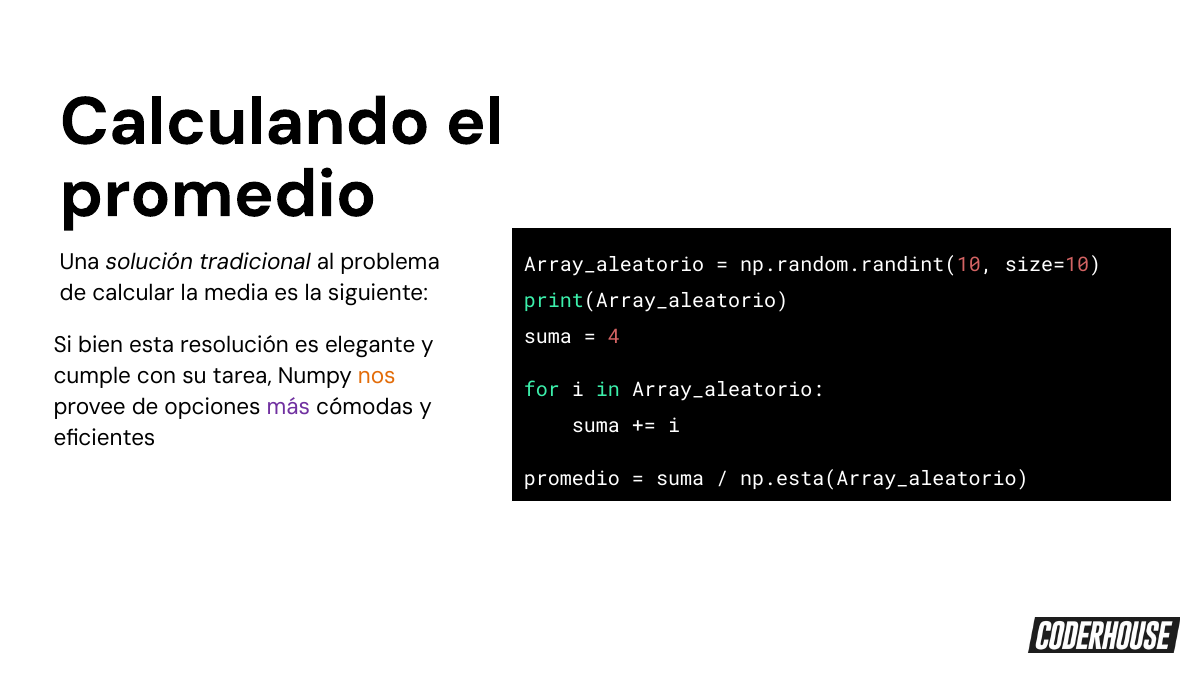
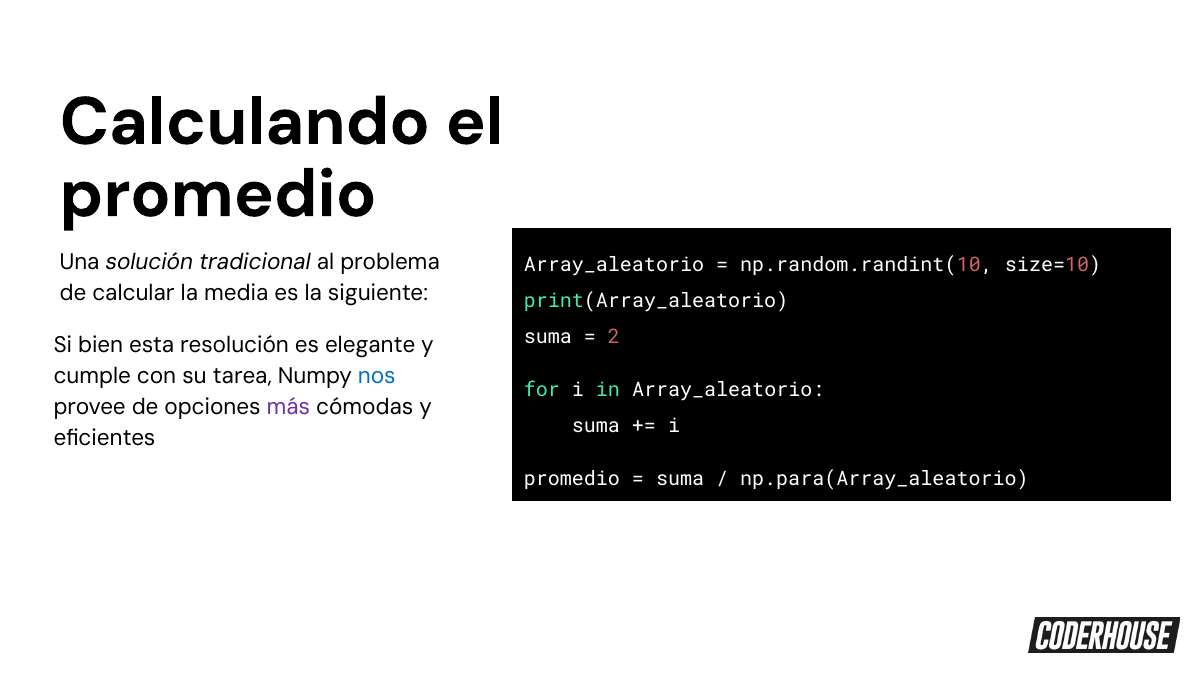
4: 4 -> 2 (614, 337)
nos colour: orange -> blue (377, 376)
np.esta(Array_aleatorio: np.esta(Array_aleatorio -> np.para(Array_aleatorio (884, 479)
